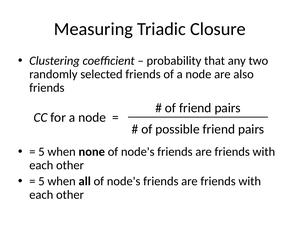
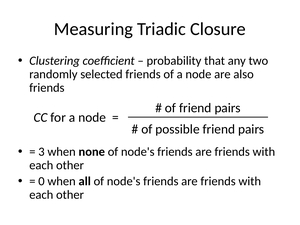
5: 5 -> 3 (41, 152)
5: 5 -> 0 (41, 181)
